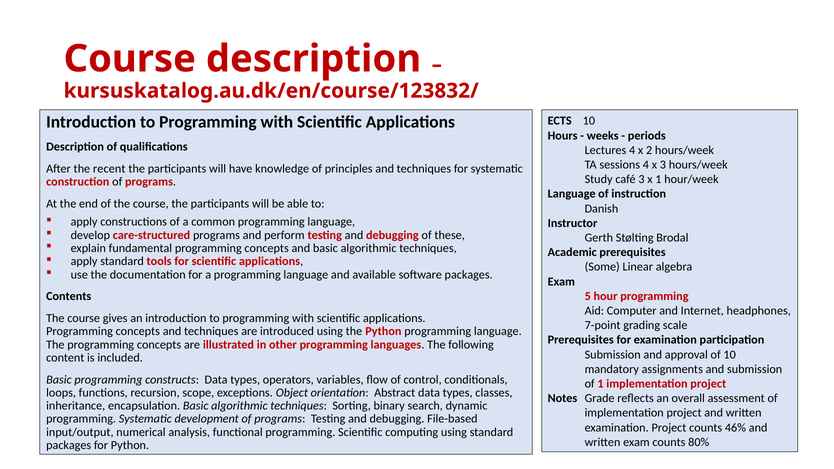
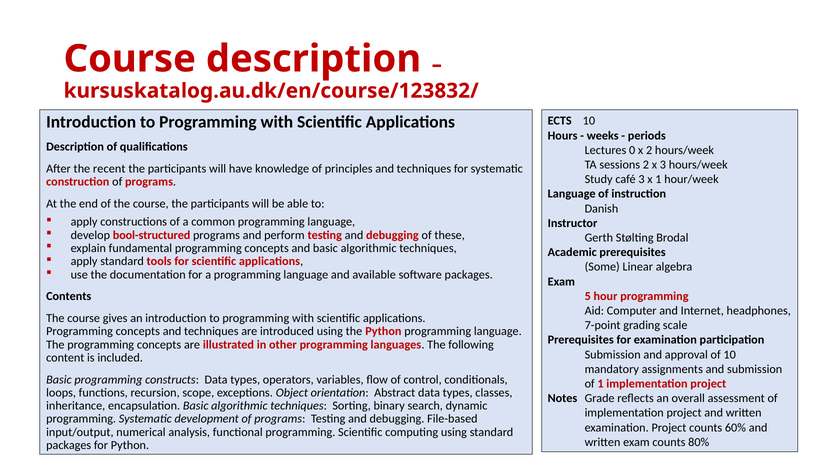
Lectures 4: 4 -> 0 (632, 150)
sessions 4: 4 -> 2 (646, 165)
care-structured: care-structured -> bool-structured (152, 235)
46%: 46% -> 60% (735, 428)
